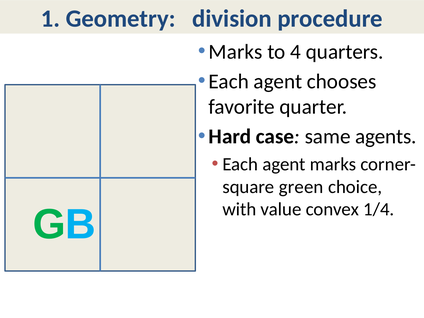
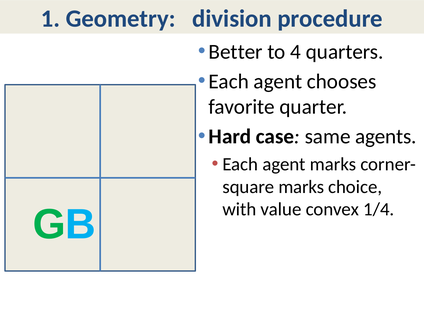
Marks: Marks -> Better (236, 52)
green: green -> marks (301, 187)
